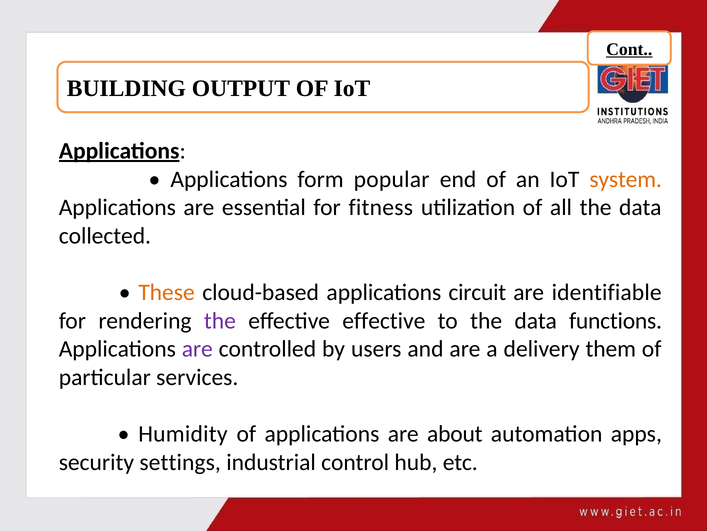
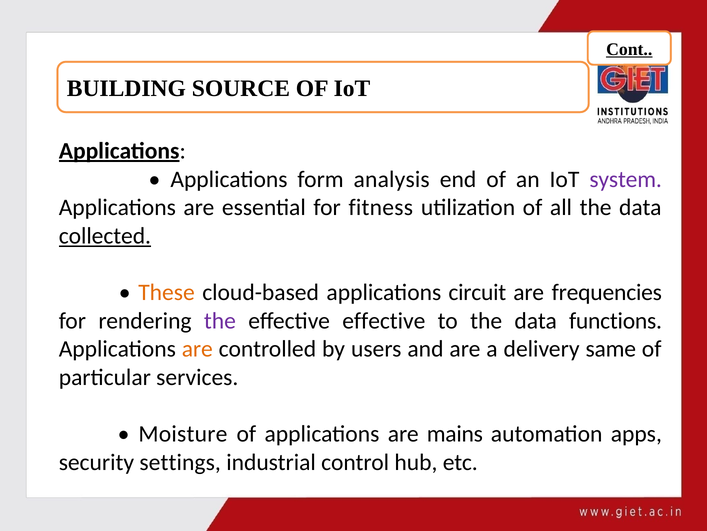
OUTPUT: OUTPUT -> SOURCE (241, 88)
popular: popular -> analysis (392, 179)
system colour: orange -> purple (626, 179)
collected underline: none -> present (105, 236)
identifiable: identifiable -> frequencies (607, 292)
are colour: purple -> orange (197, 349)
them: them -> same (611, 349)
Humidity: Humidity -> Moisture (183, 434)
about: about -> mains (455, 434)
